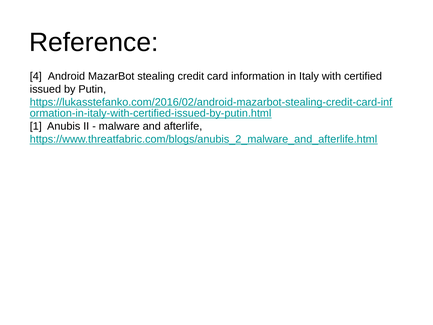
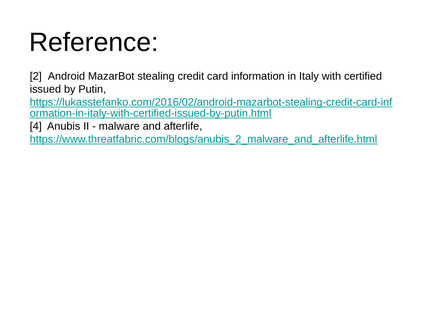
4: 4 -> 2 (36, 76)
1: 1 -> 4 (36, 126)
